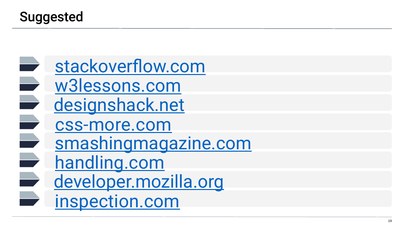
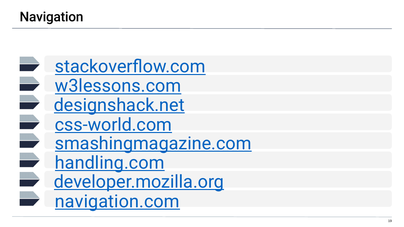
Suggested: Suggested -> Navigation (52, 17)
css-more.com: css-more.com -> css-world.com (113, 125)
inspection.com: inspection.com -> navigation.com (117, 202)
